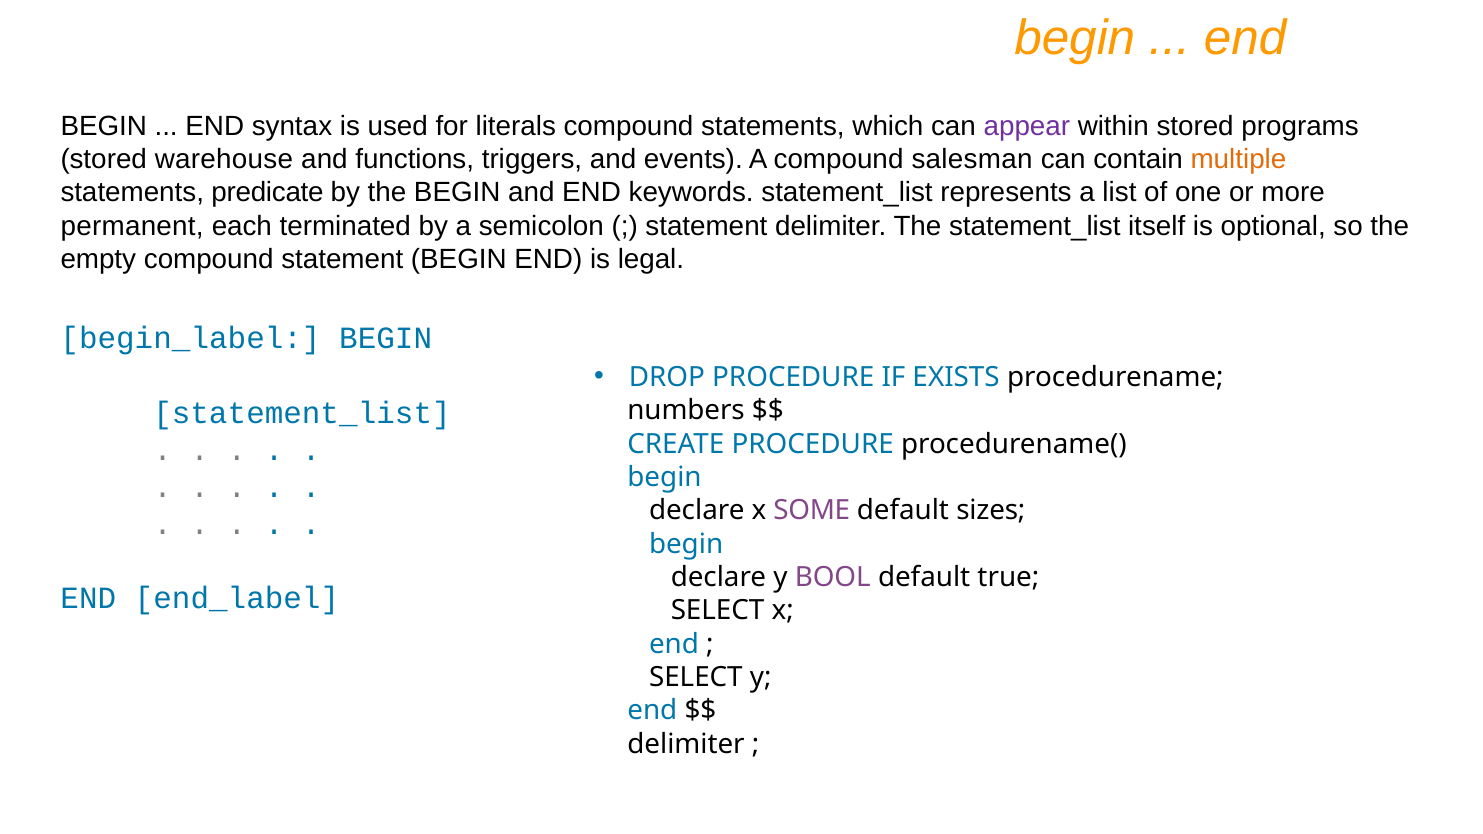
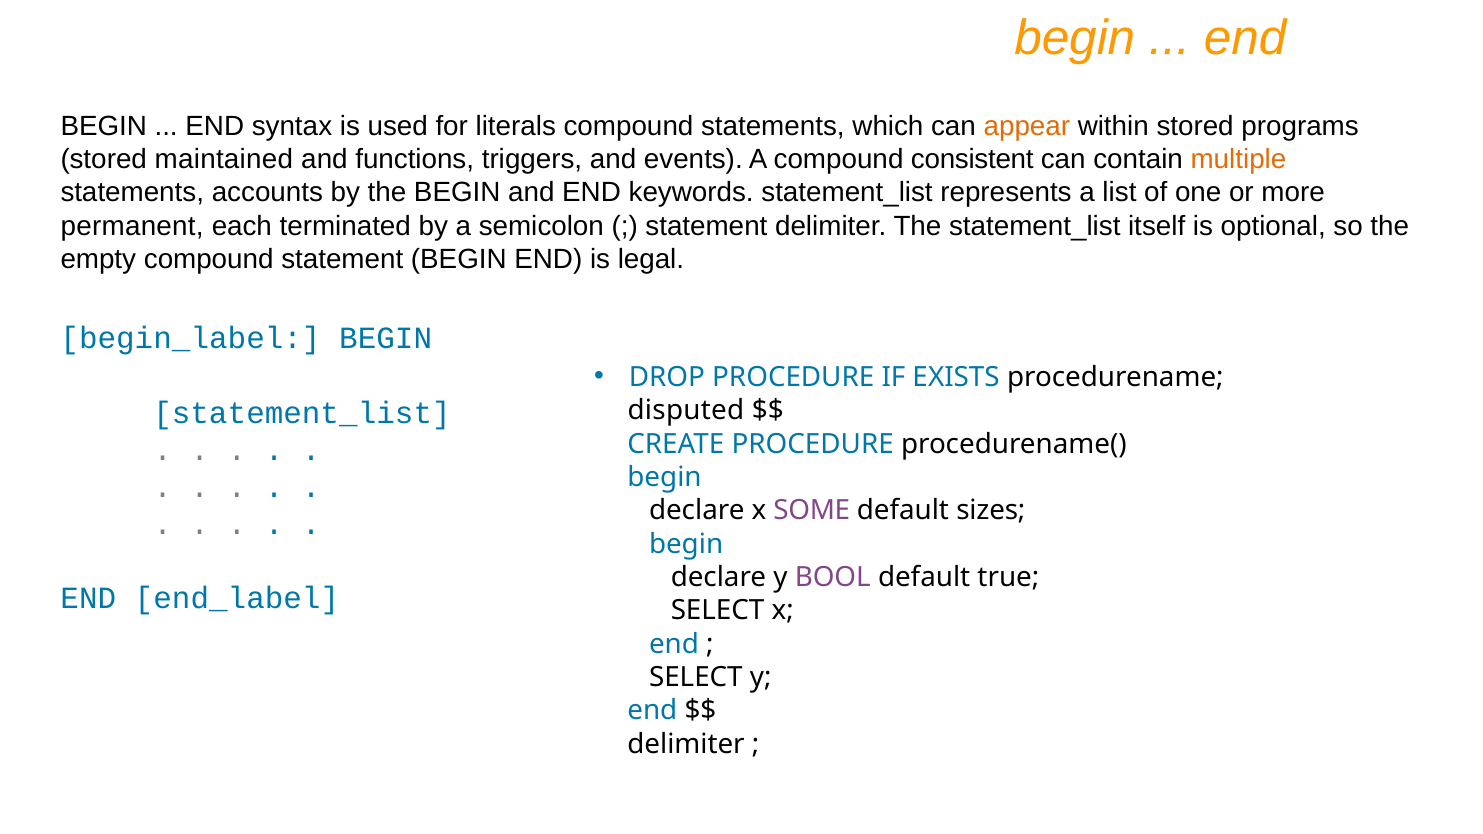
appear colour: purple -> orange (1027, 126)
warehouse: warehouse -> maintained (224, 159)
salesman: salesman -> consistent (972, 159)
predicate: predicate -> accounts (267, 193)
numbers: numbers -> disputed (686, 411)
